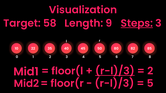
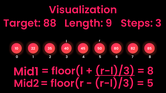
58: 58 -> 88 (50, 23)
Steps underline: present -> none (137, 23)
2: 2 -> 8 (150, 71)
